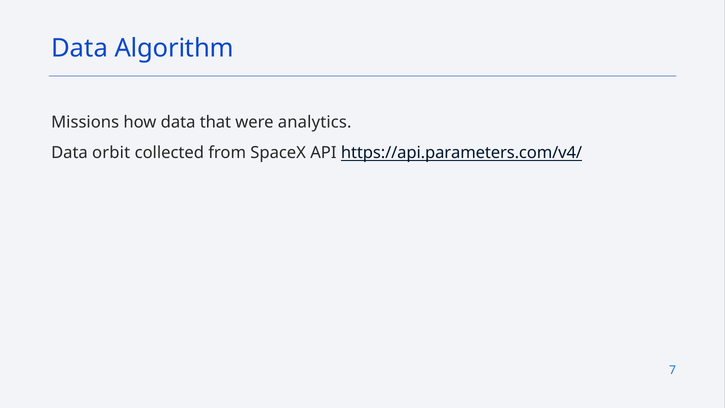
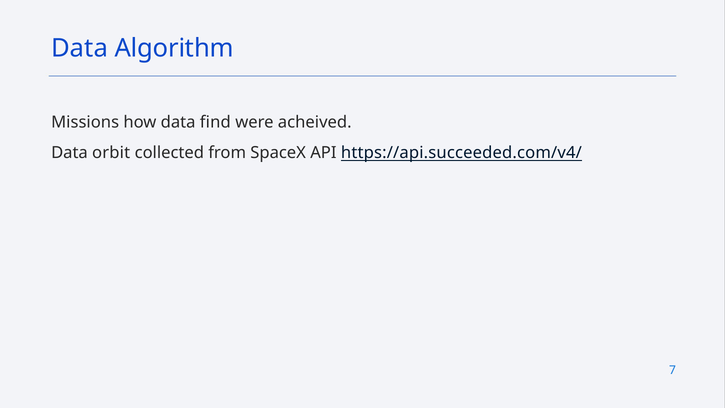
that: that -> find (215, 122)
analytics: analytics -> acheived (315, 122)
https://api.parameters.com/v4/: https://api.parameters.com/v4/ -> https://api.succeeded.com/v4/ (461, 153)
